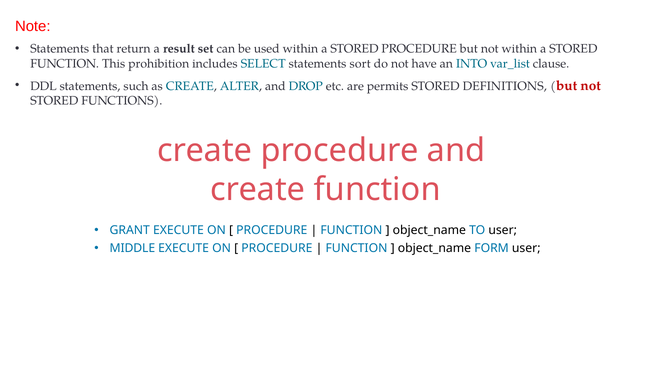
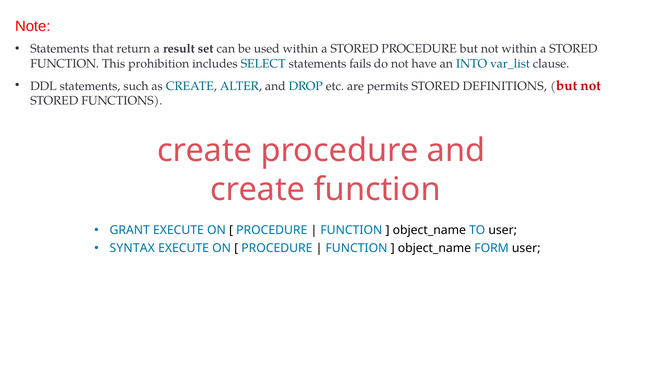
sort: sort -> fails (360, 64)
MIDDLE: MIDDLE -> SYNTAX (132, 248)
